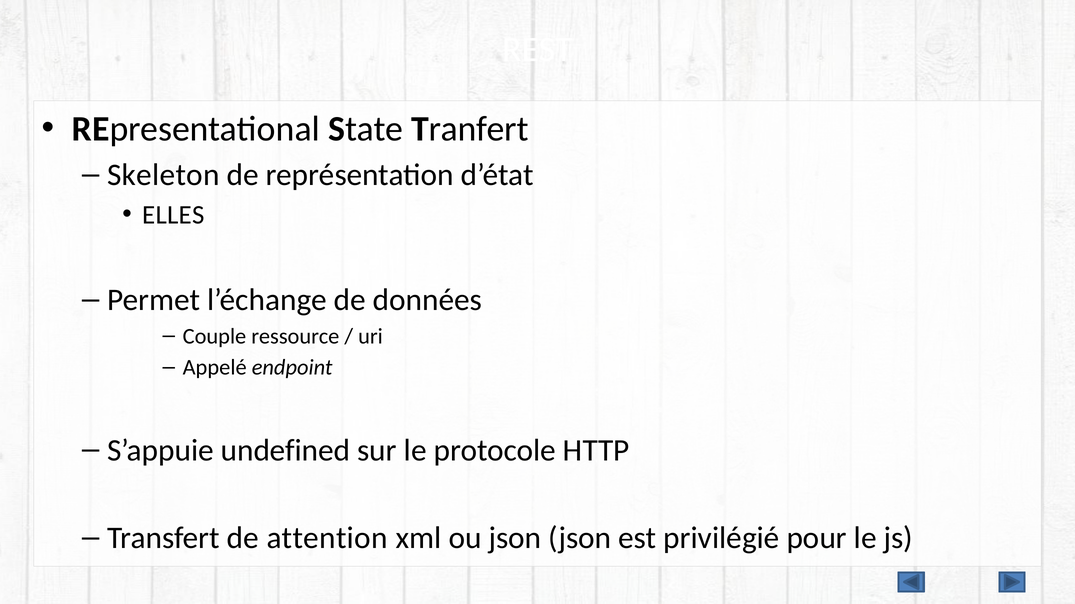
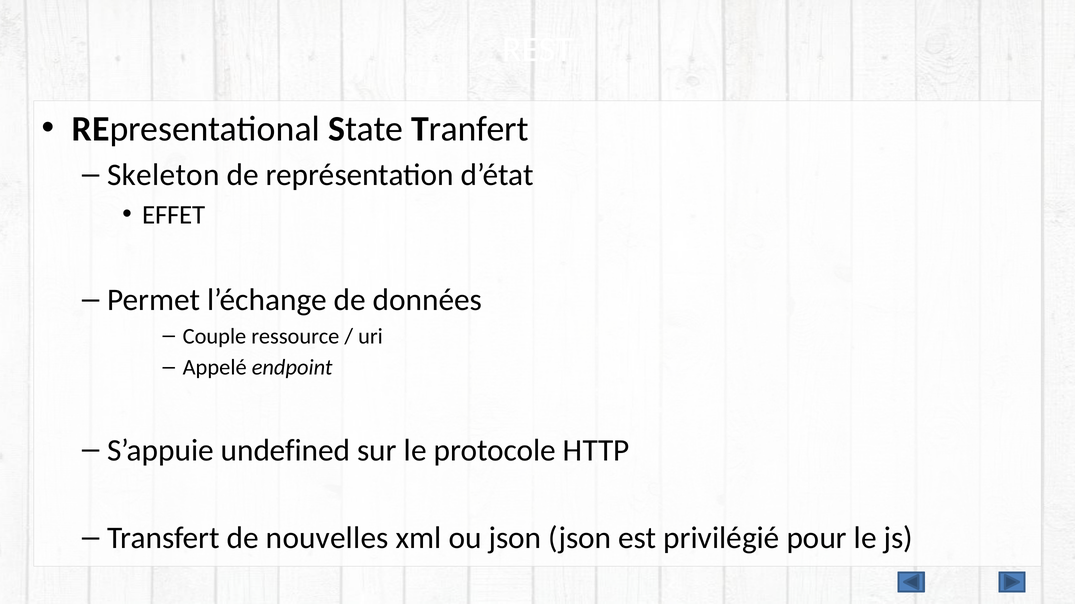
ELLES: ELLES -> EFFET (174, 215)
attention: attention -> nouvelles (327, 538)
